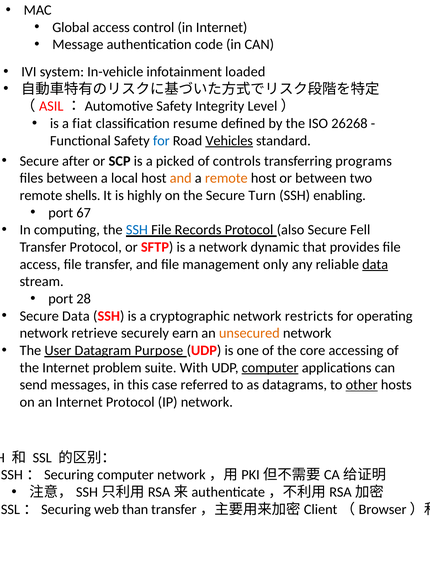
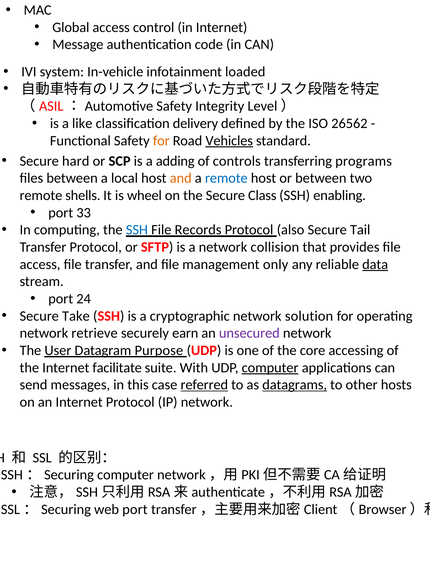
fiat: fiat -> like (82, 123)
resume: resume -> delivery (195, 123)
26268: 26268 -> 26562 (349, 123)
for colour: blue -> orange (161, 140)
after: after -> hard (76, 161)
picked: picked -> adding (175, 161)
remote colour: orange -> blue (226, 178)
highly: highly -> wheel (144, 195)
Turn: Turn -> Class (262, 195)
67: 67 -> 33 (84, 212)
Fell: Fell -> Tail (360, 230)
dynamic: dynamic -> collision (275, 247)
28: 28 -> 24 (84, 298)
Secure Data: Data -> Take (76, 316)
restricts: restricts -> solution (309, 316)
unsecured colour: orange -> purple (249, 333)
problem: problem -> facilitate (117, 367)
referred underline: none -> present (204, 384)
datagrams underline: none -> present (295, 384)
other underline: present -> none (362, 384)
web than: than -> port (135, 509)
